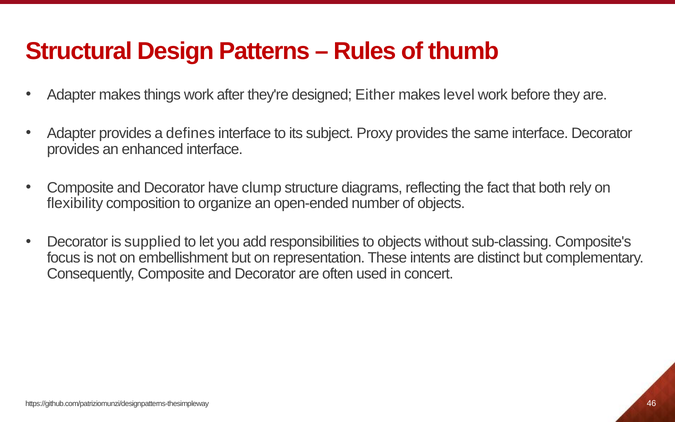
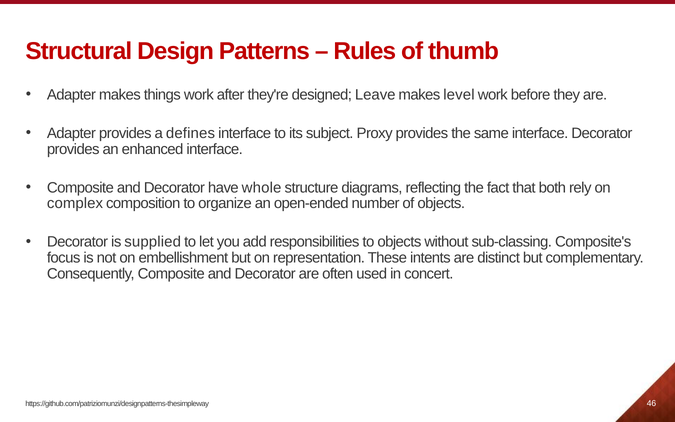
Either: Either -> Leave (375, 95)
clump: clump -> whole (262, 188)
flexibility: flexibility -> complex (75, 203)
